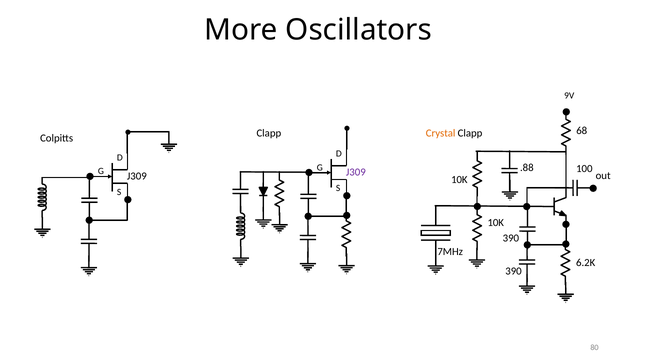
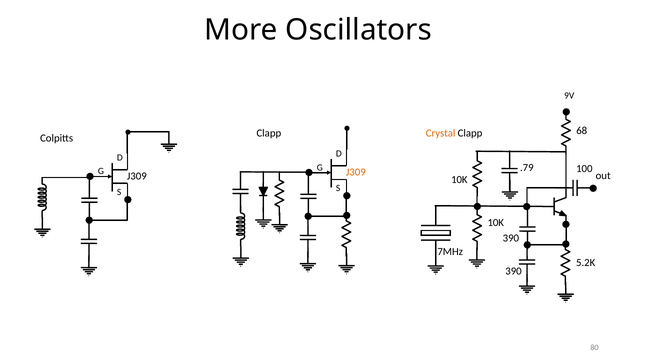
.88: .88 -> .79 (527, 168)
J309 colour: purple -> orange (356, 173)
6.2K: 6.2K -> 5.2K (586, 263)
